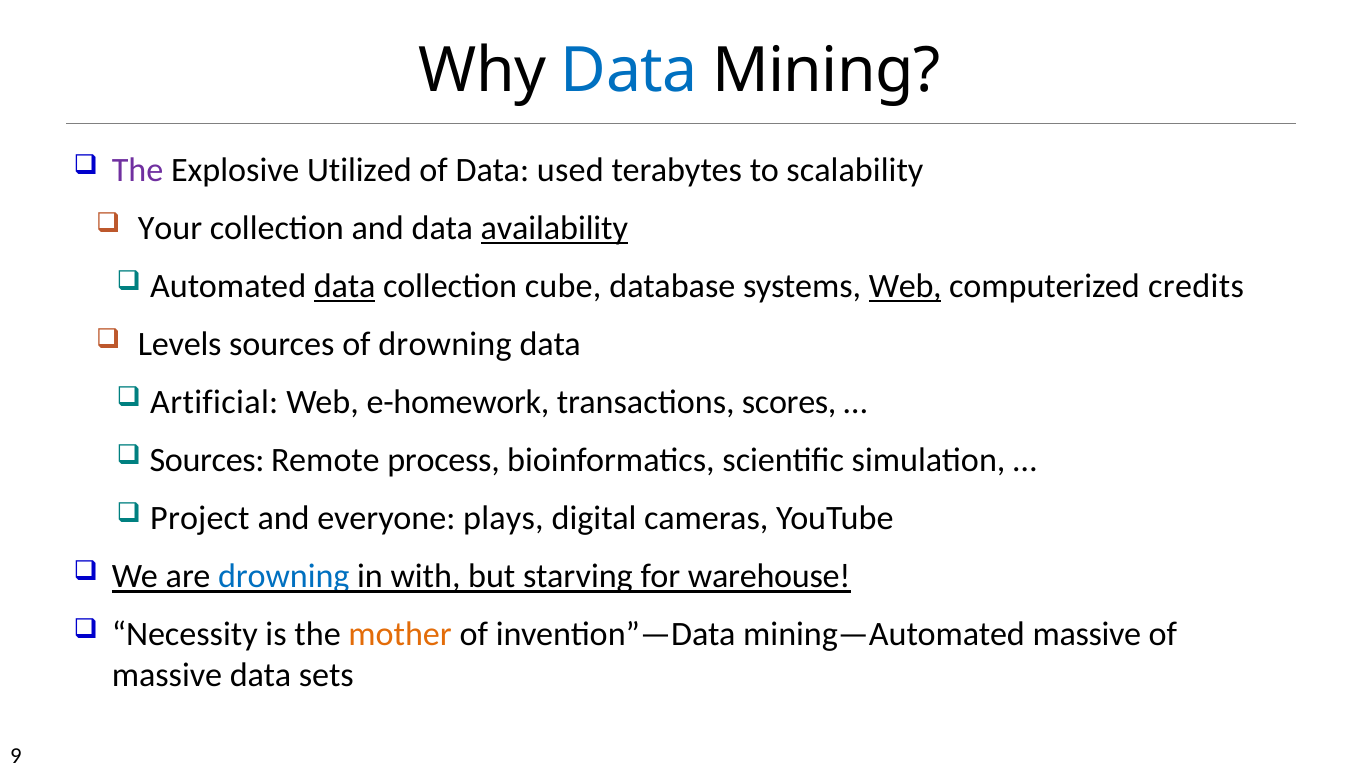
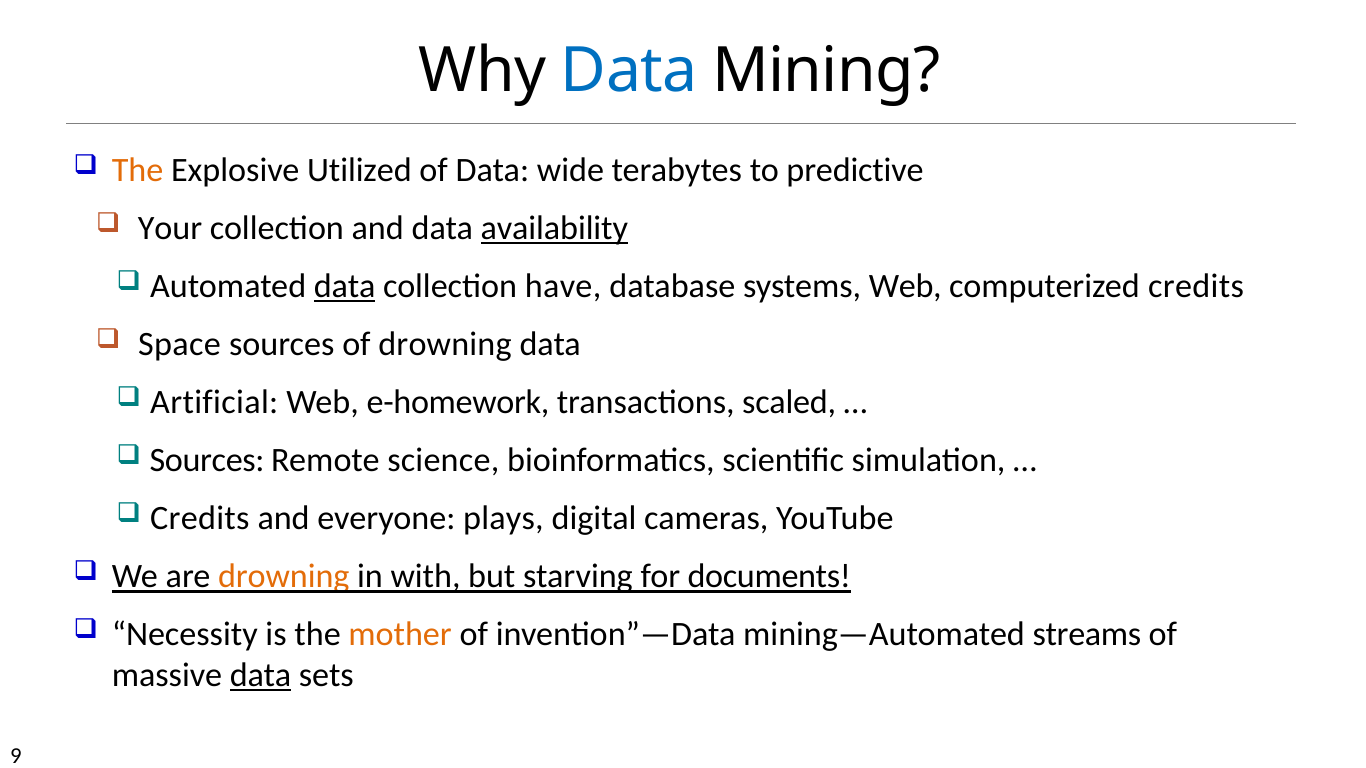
The colour: purple -> orange (138, 170)
used: used -> wide (570, 170)
scalability: scalability -> predictive (855, 170)
cube: cube -> have (563, 286)
Web underline: present -> none (905, 286)
Levels: Levels -> Space (179, 344)
scores: scores -> scaled (789, 403)
process: process -> science (443, 461)
Project: Project -> Credits (200, 519)
drowning colour: blue -> orange (284, 577)
warehouse: warehouse -> documents (769, 577)
mining—Automated massive: massive -> streams (1087, 635)
data underline: none -> present (261, 676)
